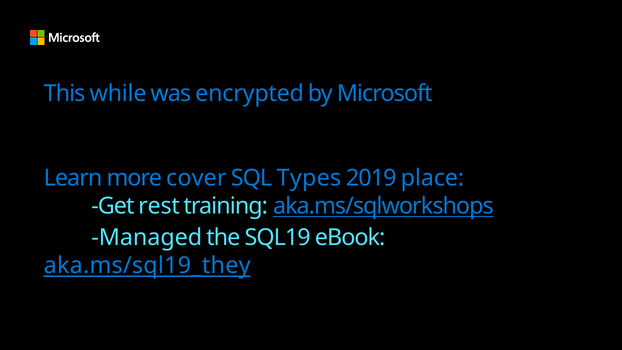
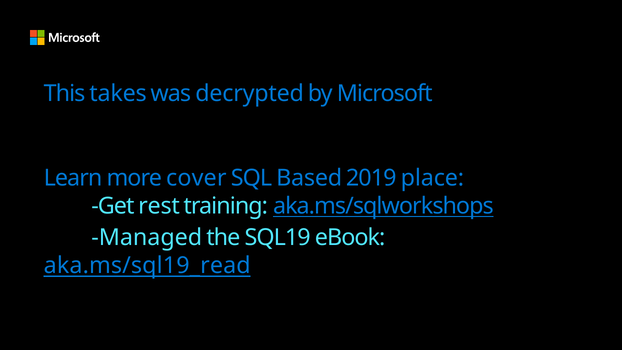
while: while -> takes (118, 94)
encrypted: encrypted -> decrypted (250, 94)
Types: Types -> Based (309, 178)
aka.ms/sql19_they: aka.ms/sql19_they -> aka.ms/sql19_read (147, 266)
